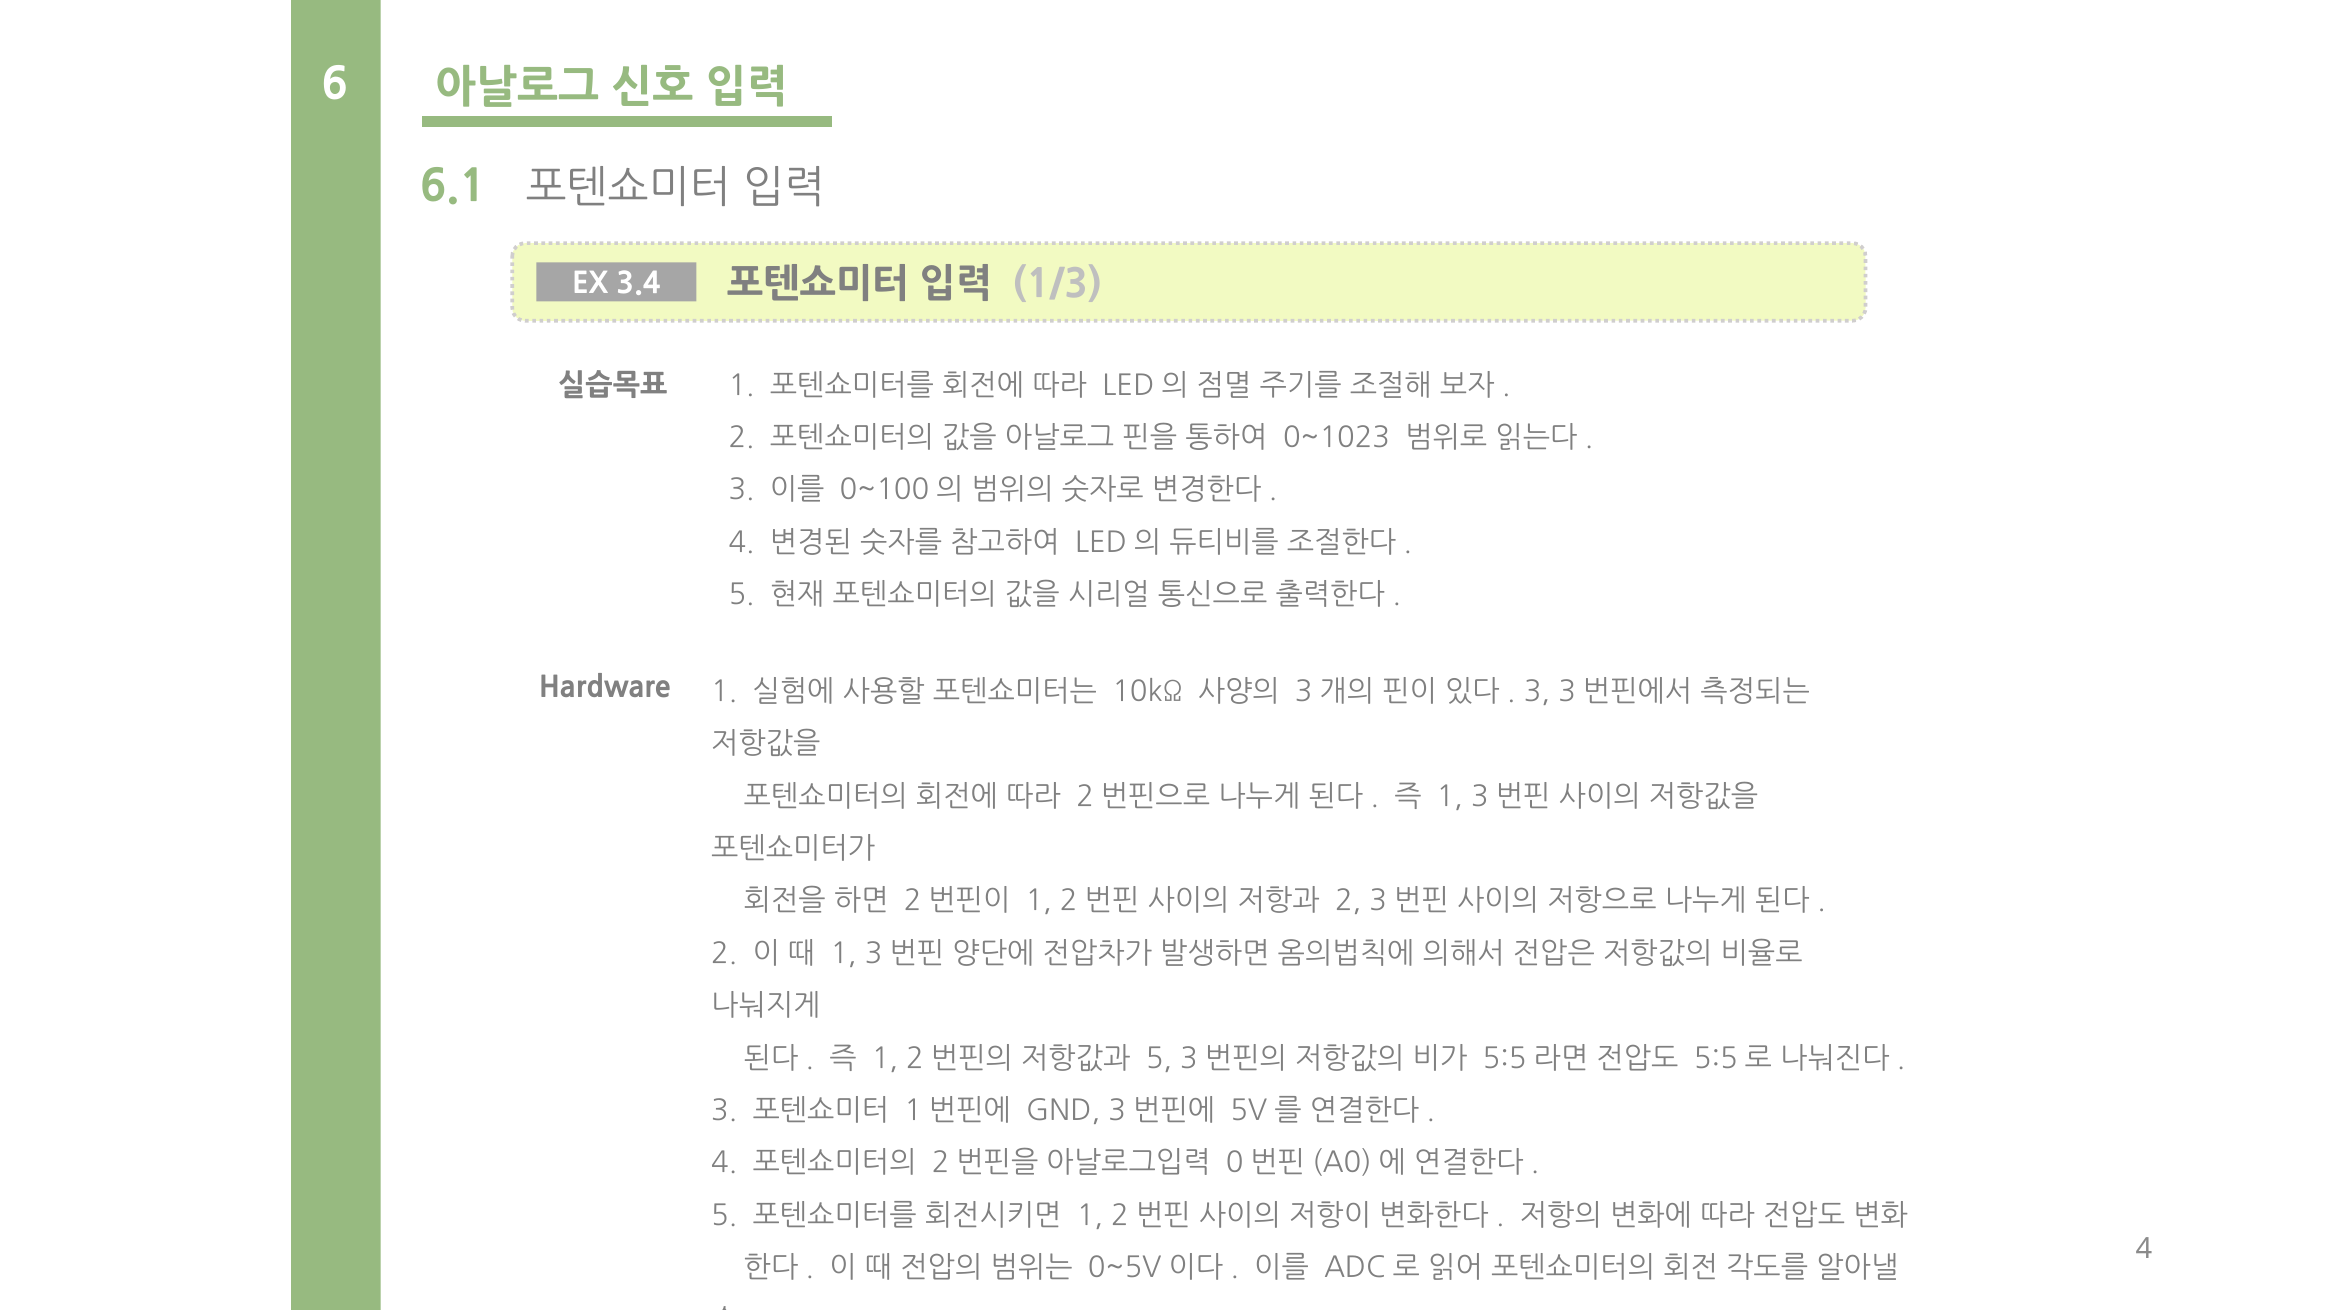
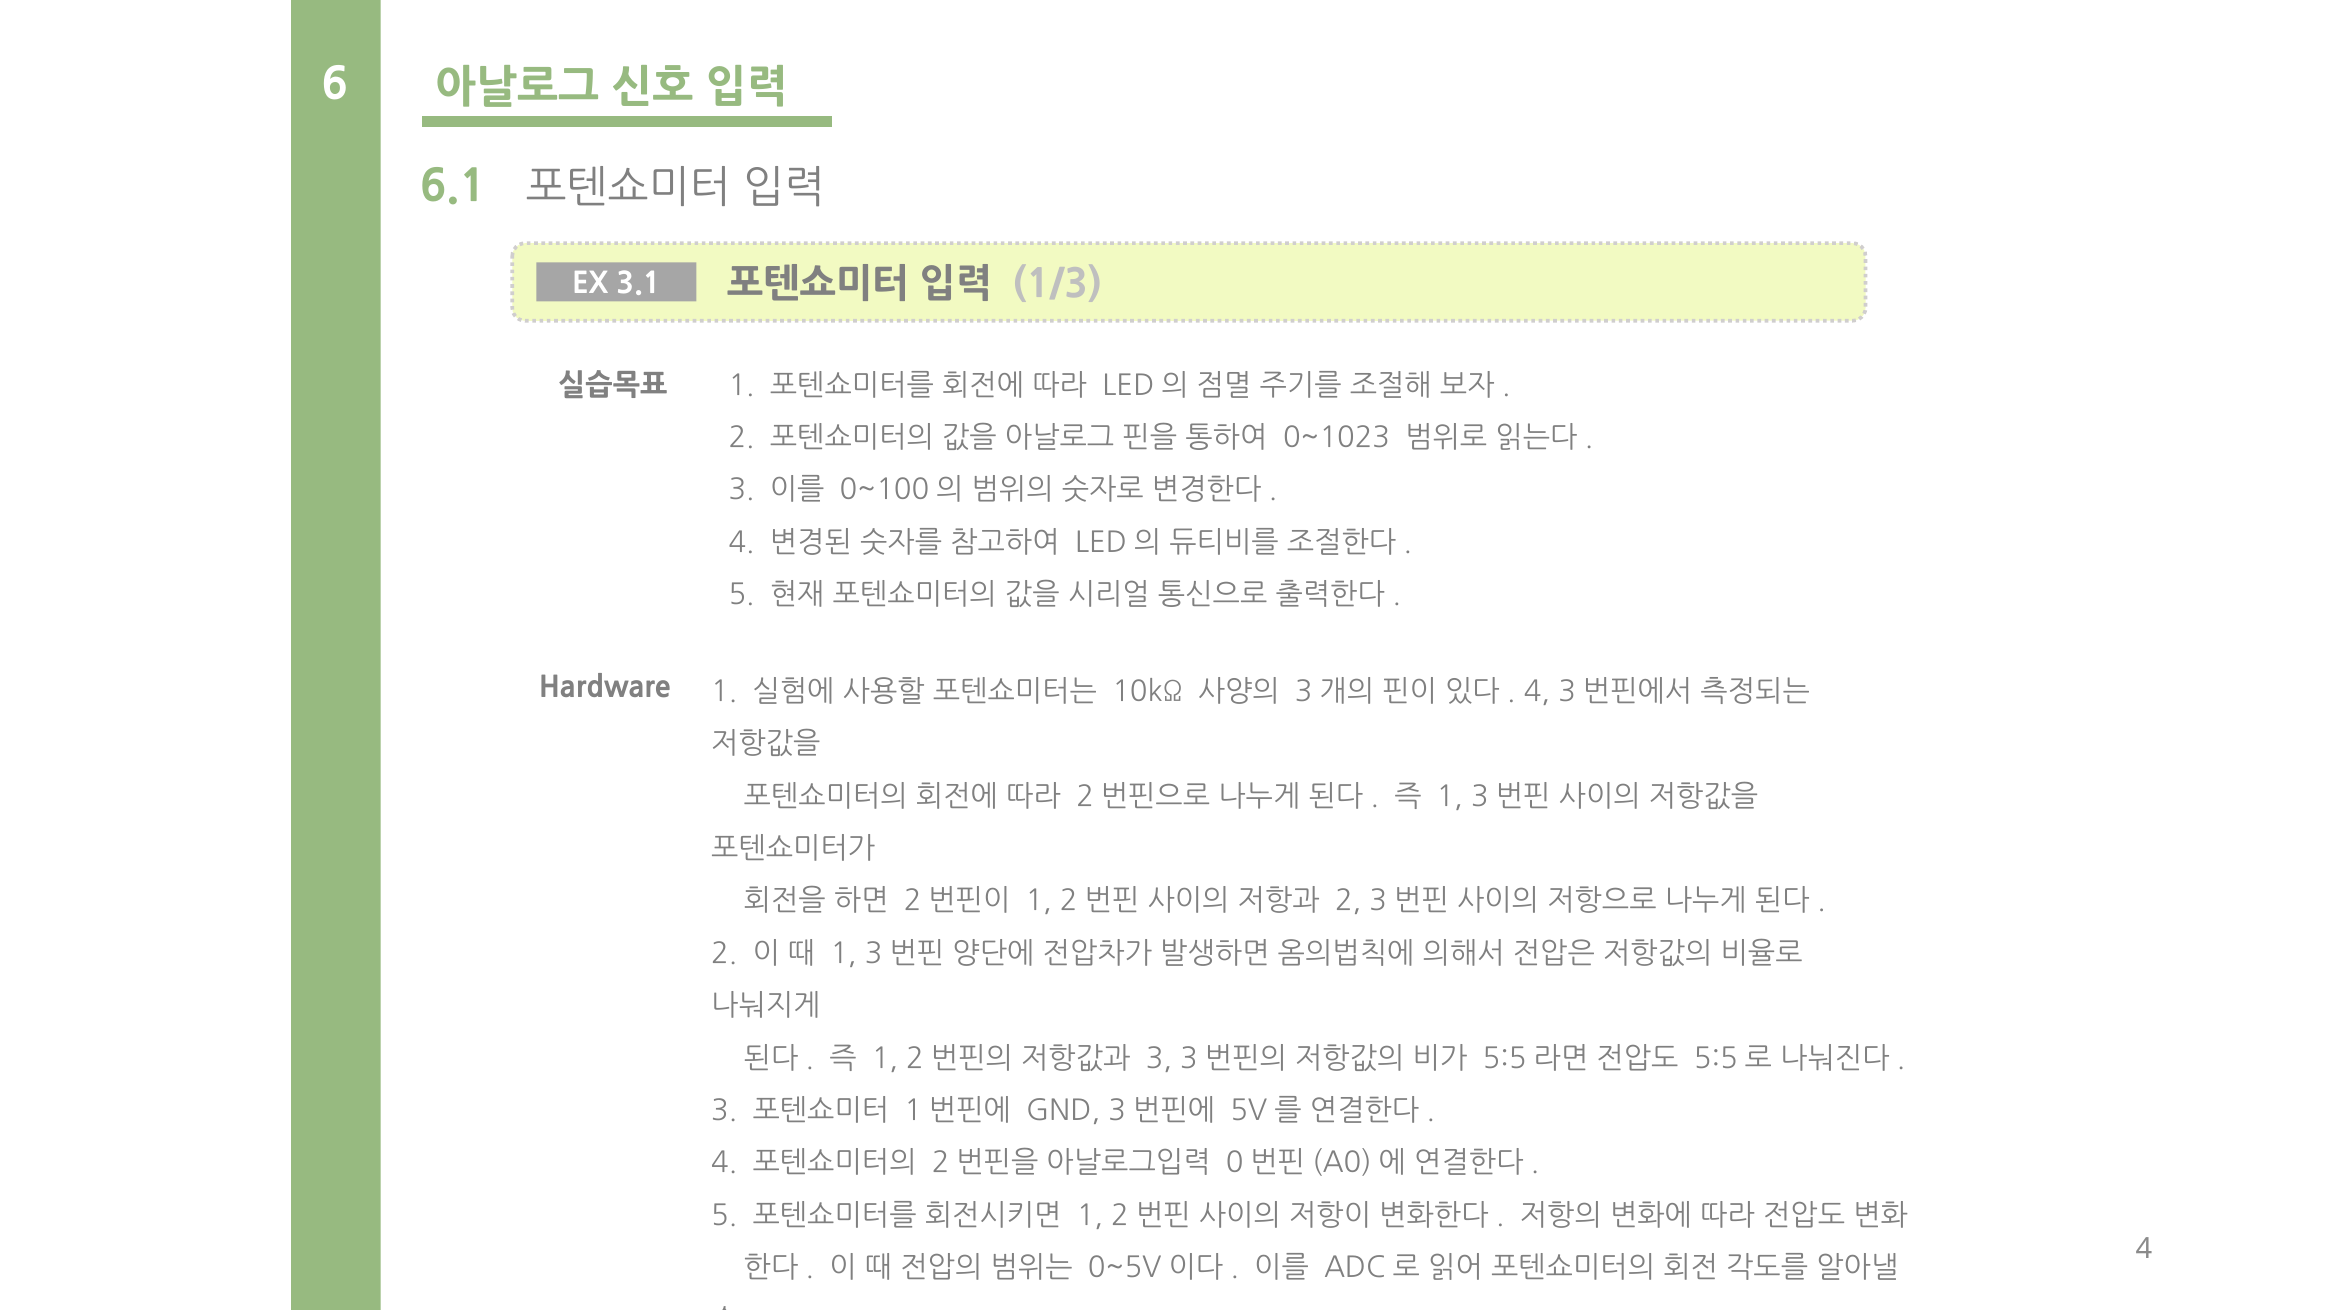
3.4: 3.4 -> 3.1 (638, 284)
3: 3 -> 4 (1537, 692)
5: 5 -> 3 (1159, 1059)
